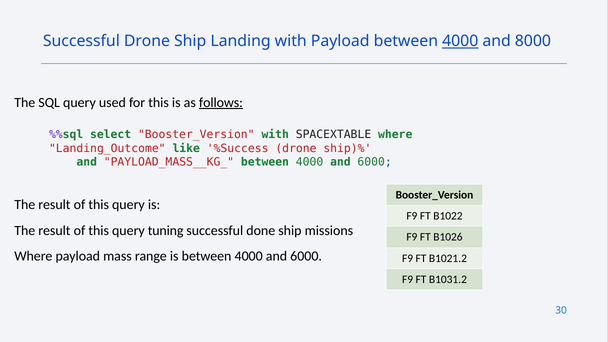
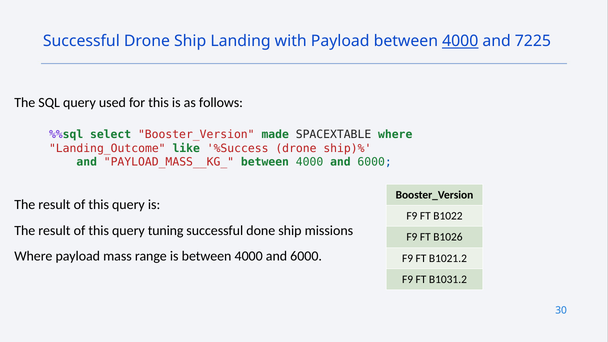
8000: 8000 -> 7225 (533, 41)
follows underline: present -> none (221, 103)
Booster_Version with: with -> made (275, 135)
